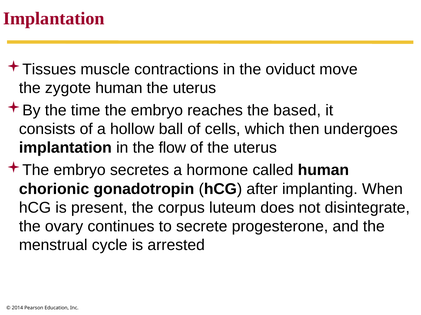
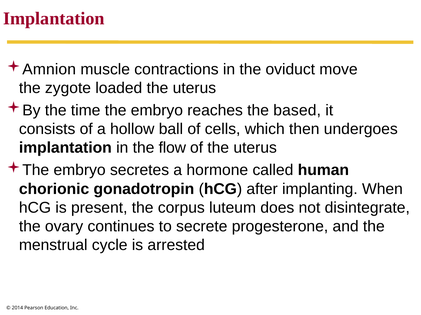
Tissues: Tissues -> Amnion (49, 69)
zygote human: human -> loaded (119, 88)
